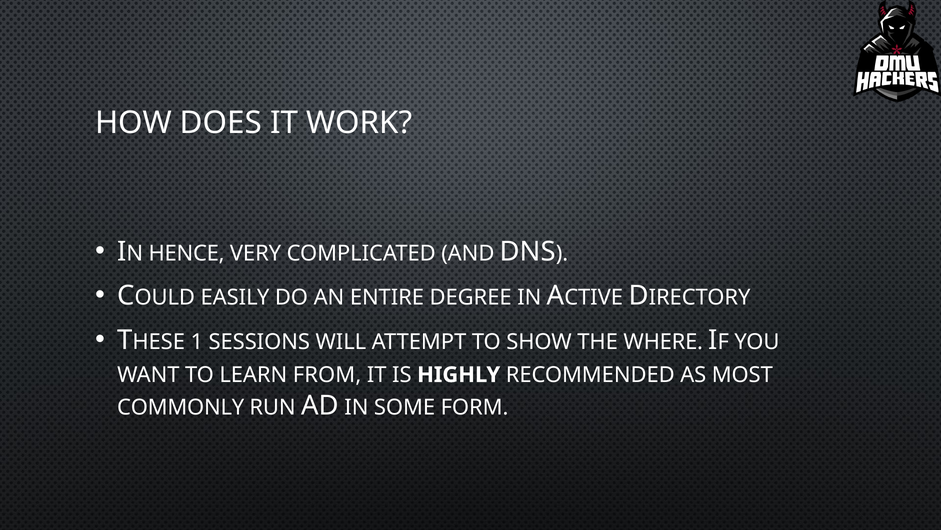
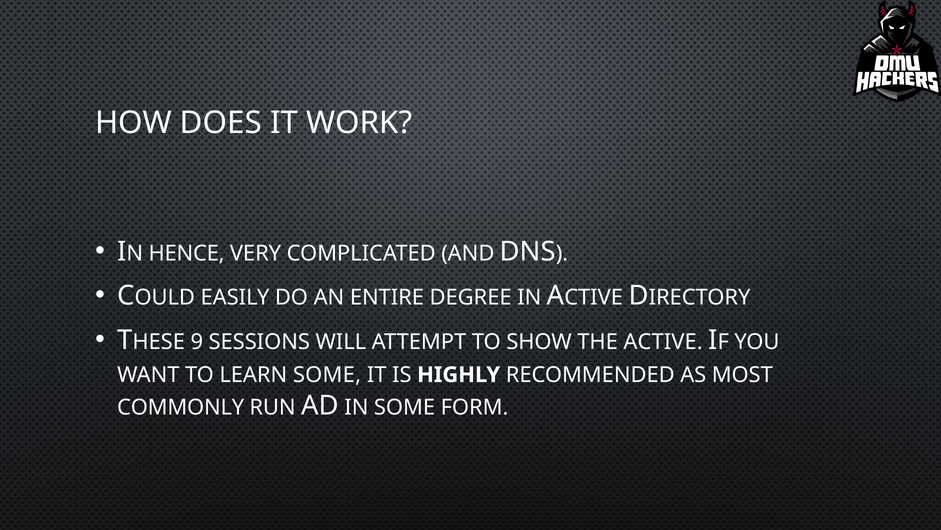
1: 1 -> 9 (197, 341)
WHERE: WHERE -> ACTIVE (663, 341)
LEARN FROM: FROM -> SOME (327, 374)
